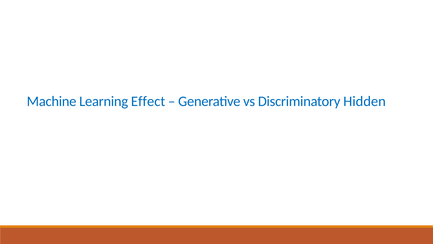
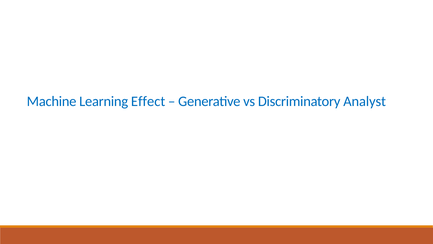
Hidden: Hidden -> Analyst (365, 101)
